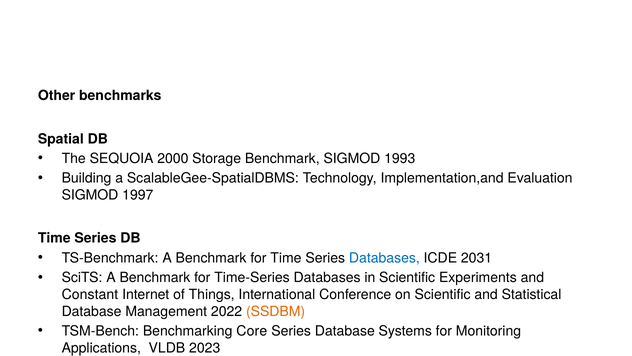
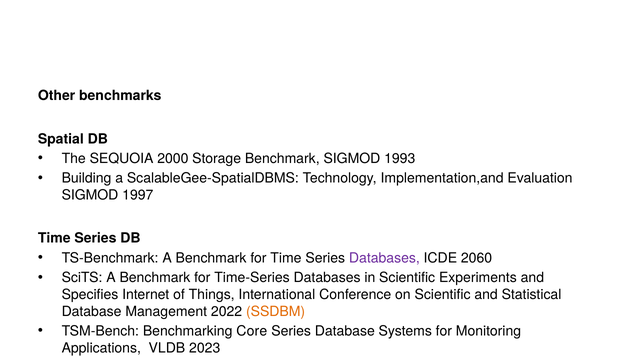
Databases colour: blue -> purple (384, 258)
2031: 2031 -> 2060 (477, 258)
Constant: Constant -> Specifies (90, 294)
